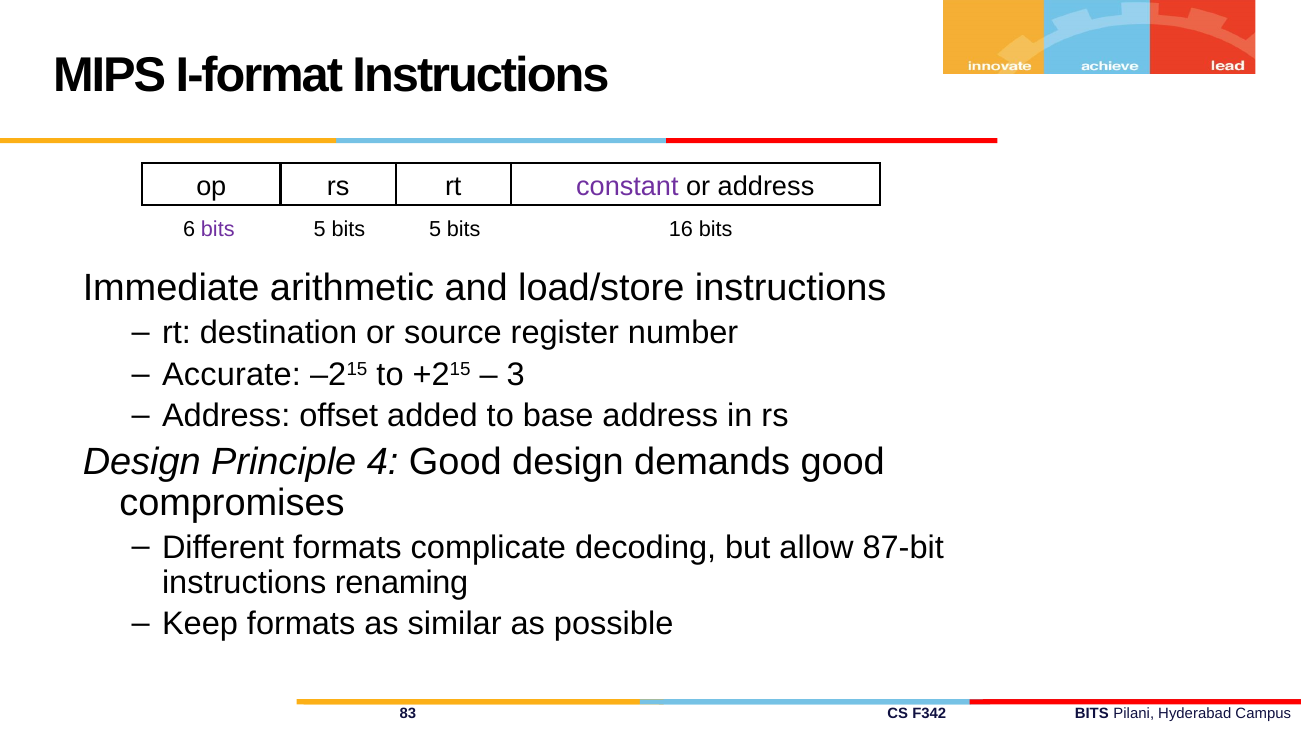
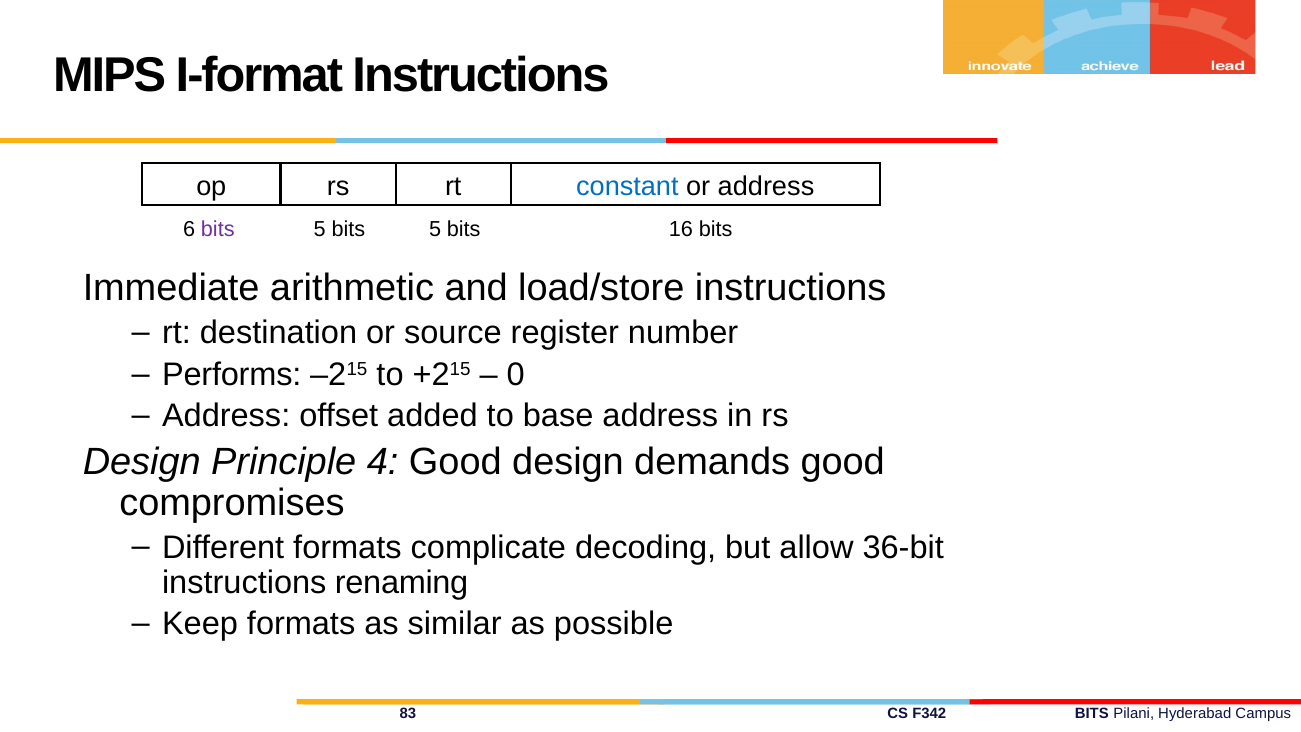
constant colour: purple -> blue (627, 186)
Accurate: Accurate -> Performs (232, 375)
3: 3 -> 0 (516, 375)
87-bit: 87-bit -> 36-bit (903, 547)
